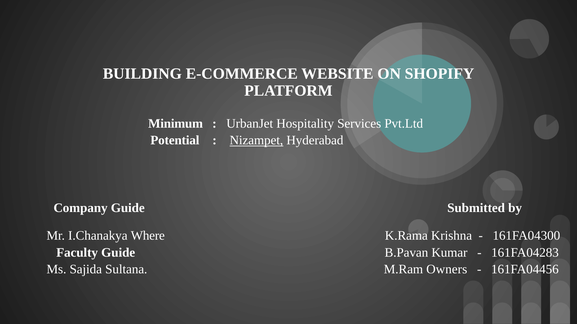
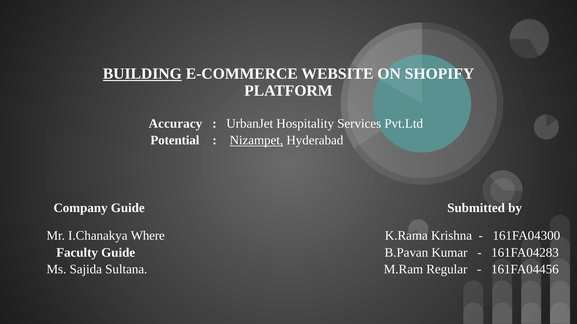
BUILDING underline: none -> present (142, 74)
Minimum: Minimum -> Accuracy (175, 124)
Owners: Owners -> Regular (447, 270)
